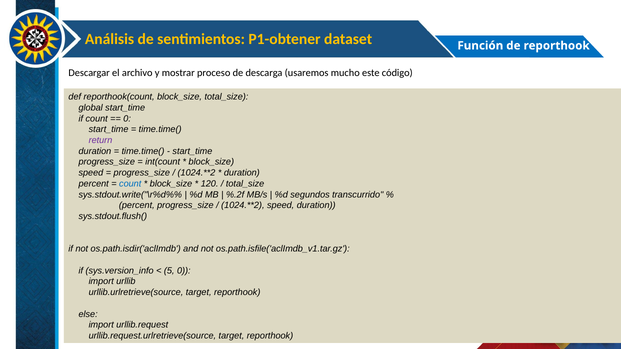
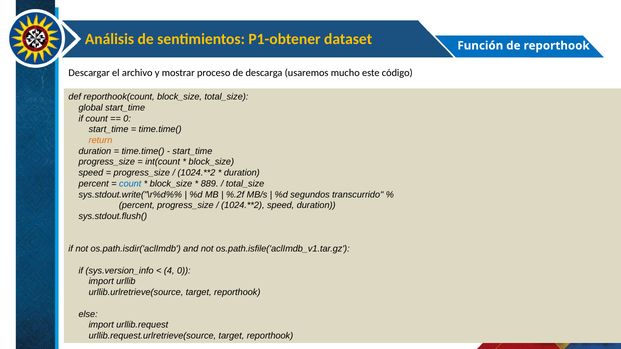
return colour: purple -> orange (100, 140)
120: 120 -> 889 (210, 184)
5: 5 -> 4 (169, 271)
